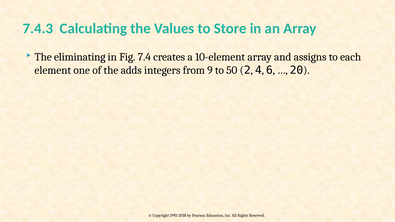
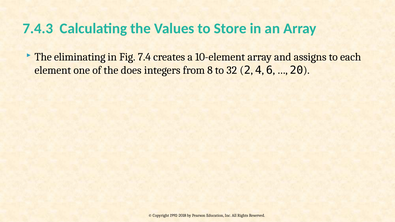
adds: adds -> does (131, 70)
9: 9 -> 8 (210, 70)
50: 50 -> 32 (232, 70)
